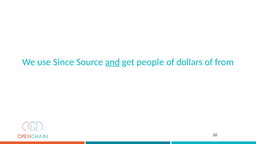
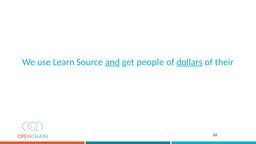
Since: Since -> Learn (64, 62)
dollars underline: none -> present (190, 62)
from: from -> their (224, 62)
